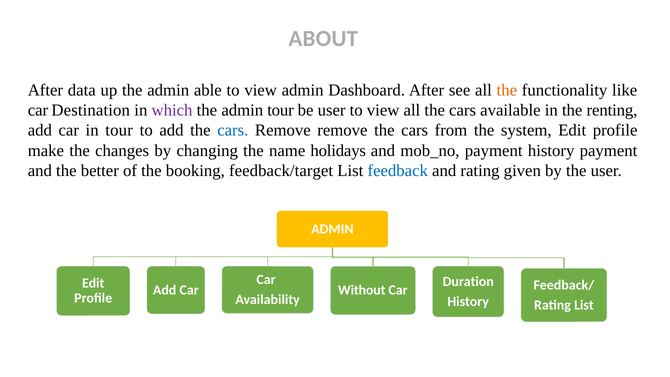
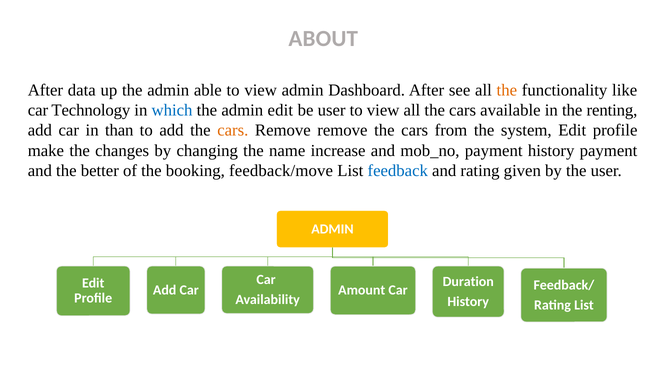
Destination: Destination -> Technology (91, 110)
which colour: purple -> blue (172, 110)
the admin tour: tour -> edit (280, 110)
in tour: tour -> than (119, 130)
cars colour: blue -> orange (233, 130)
holidays: holidays -> increase (338, 151)
feedback/target: feedback/target -> feedback/move (281, 171)
Without: Without -> Amount (362, 290)
